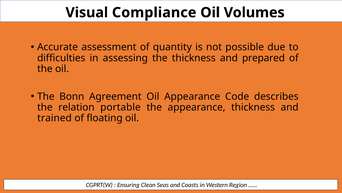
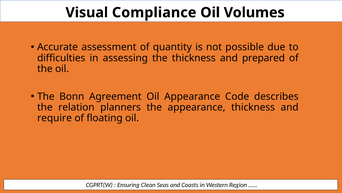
portable: portable -> planners (121, 107)
trained: trained -> require (55, 118)
